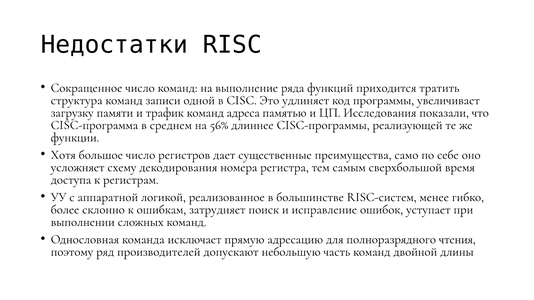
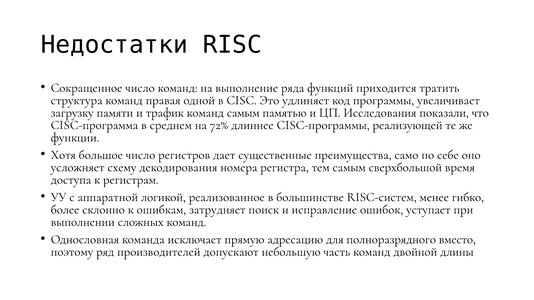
записи: записи -> правая (163, 100)
команд адреса: адреса -> самым (243, 113)
56%: 56% -> 72% (219, 125)
чтения: чтения -> вместо (457, 239)
